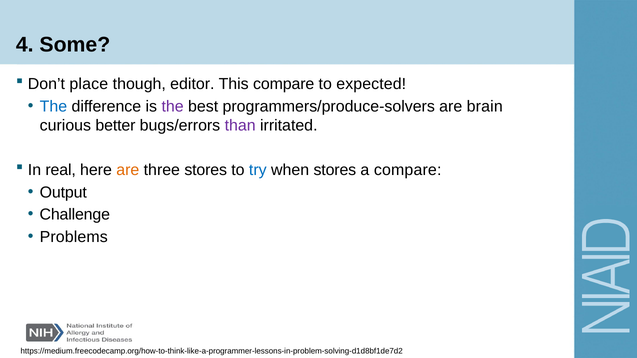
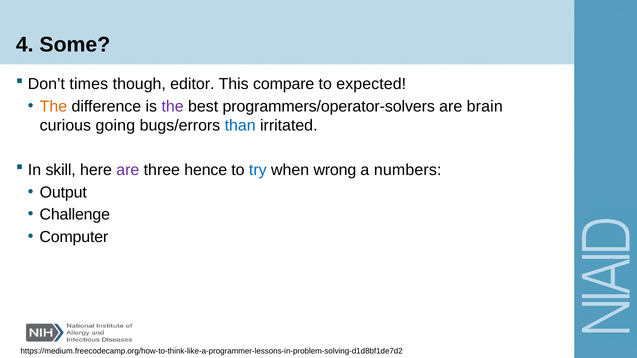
place: place -> times (89, 84)
The colour: blue -> orange (53, 107)
programmers/produce-solvers: programmers/produce-solvers -> programmers/operator-solvers (329, 107)
better: better -> going (115, 126)
than colour: purple -> blue (240, 126)
real: real -> skill (61, 170)
are colour: orange -> purple (128, 170)
three stores: stores -> hence (206, 170)
when stores: stores -> wrong (335, 170)
a compare: compare -> numbers (408, 170)
Problems: Problems -> Computer (74, 237)
